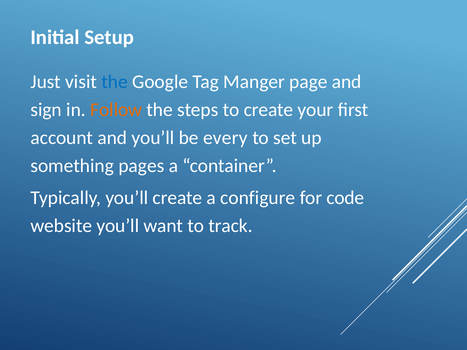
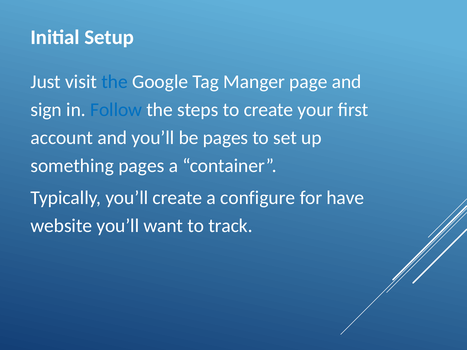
Follow colour: orange -> blue (116, 110)
be every: every -> pages (226, 138)
code: code -> have (345, 198)
